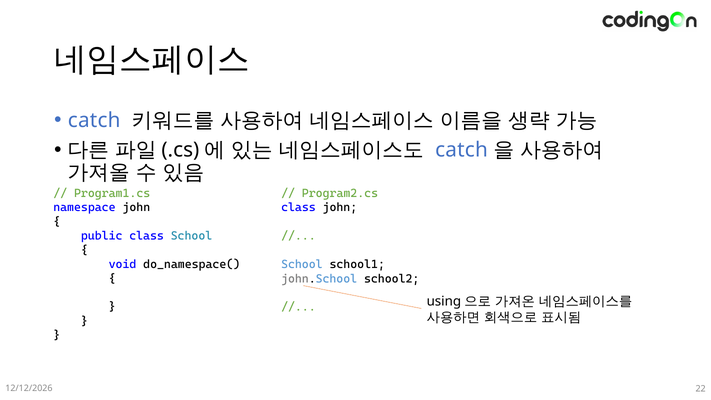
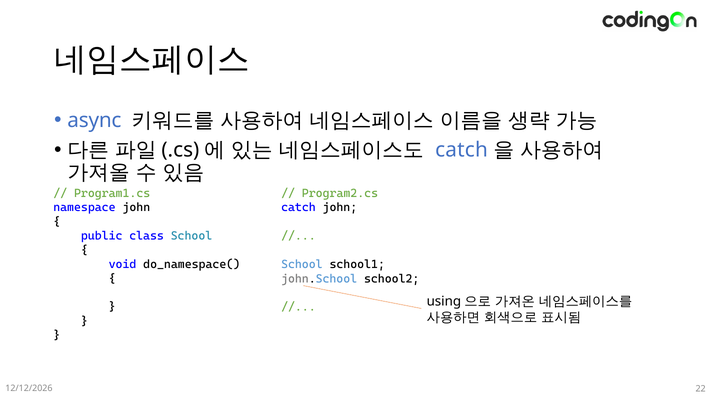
catch: catch -> async (94, 120)
class: class -> catch (298, 208)
